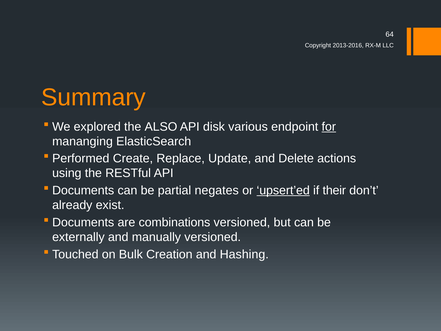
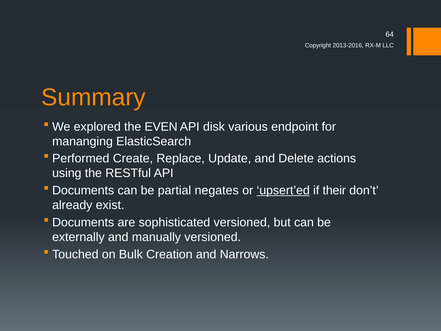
ALSO: ALSO -> EVEN (161, 127)
for underline: present -> none (329, 127)
combinations: combinations -> sophisticated (174, 222)
Hashing: Hashing -> Narrows (244, 254)
